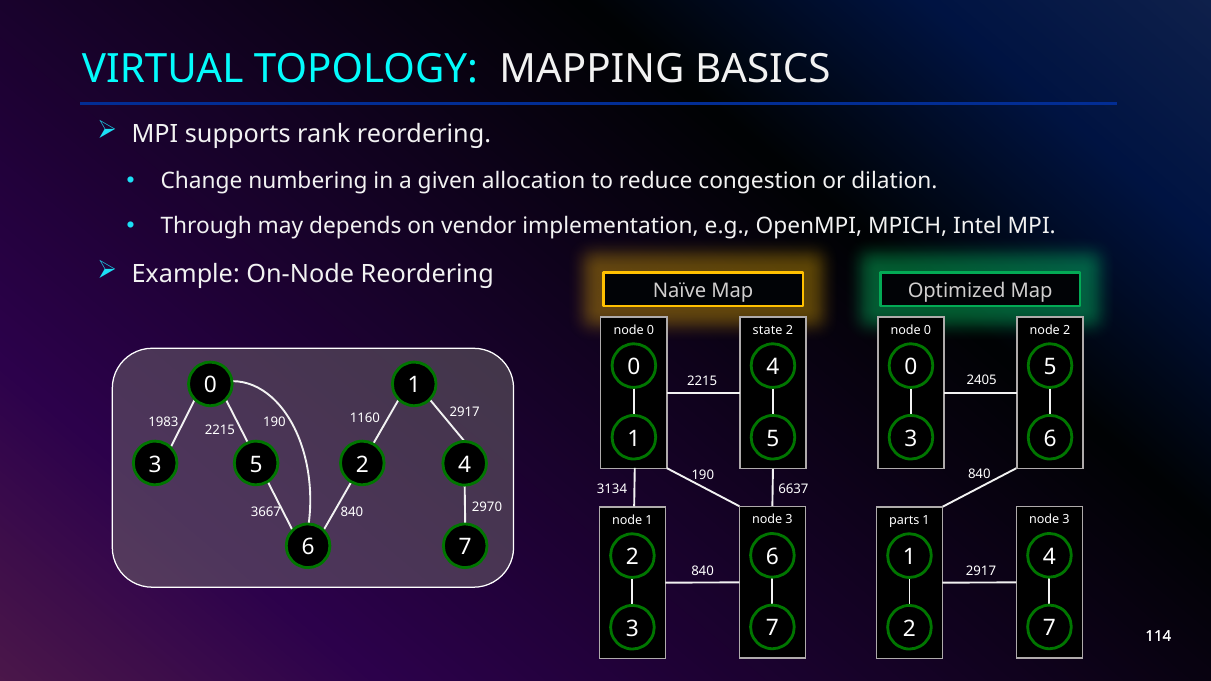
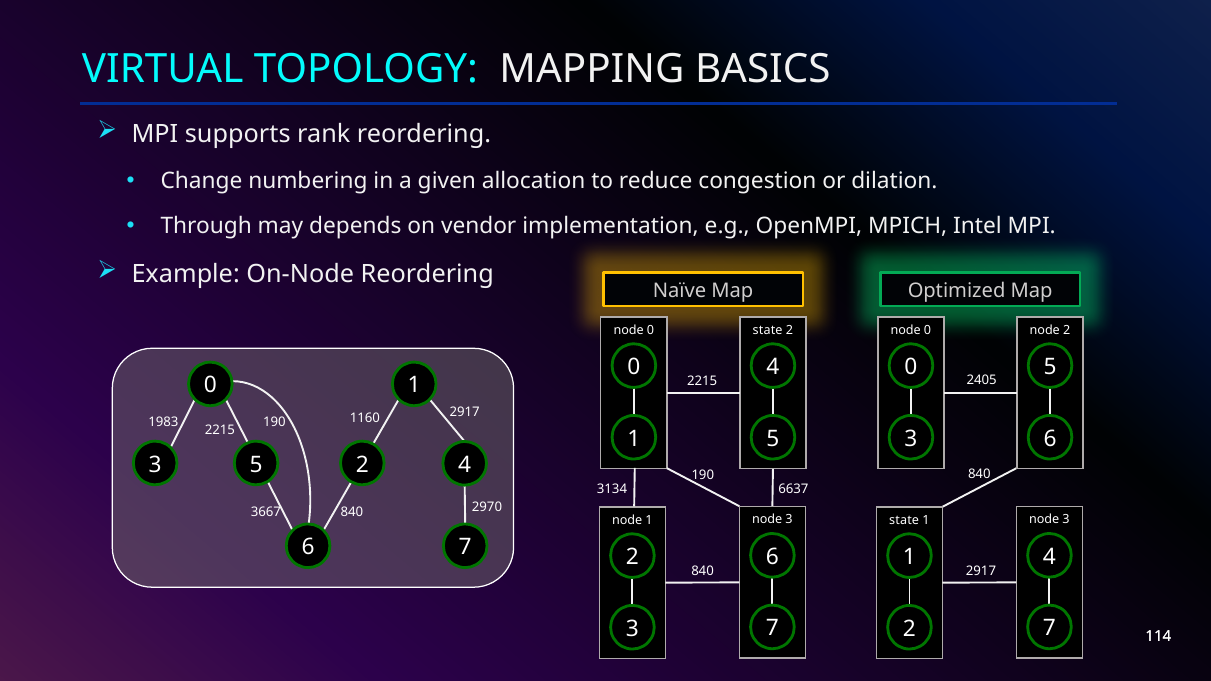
parts: parts -> state (904, 520)
